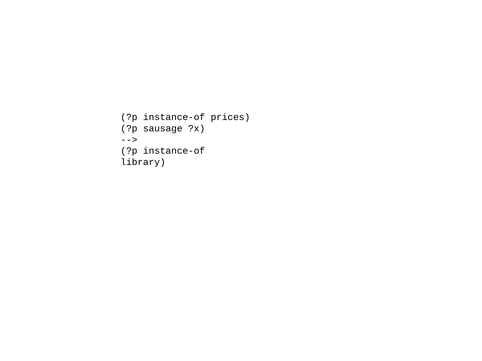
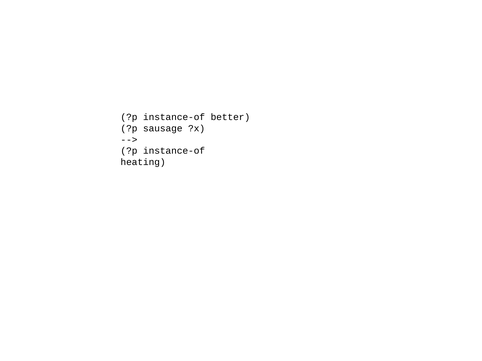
prices: prices -> better (230, 117)
library: library -> heating (143, 162)
